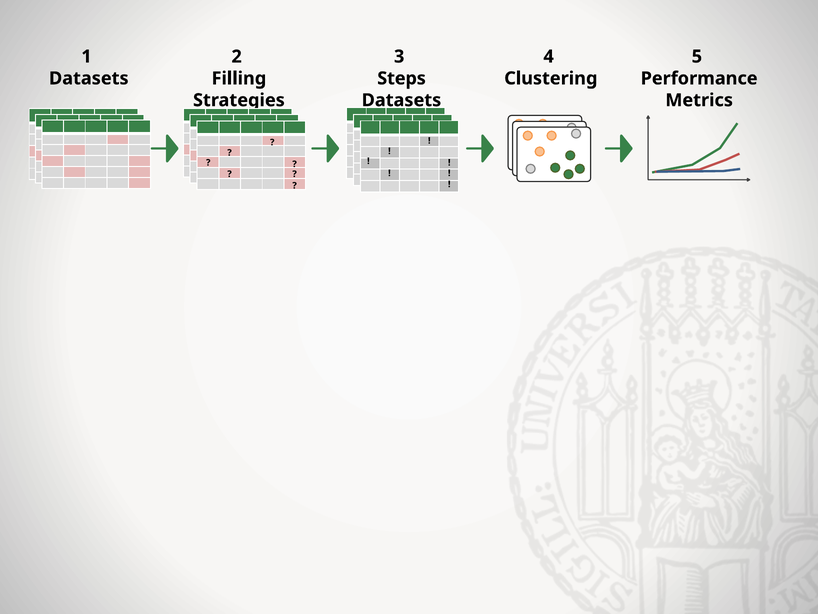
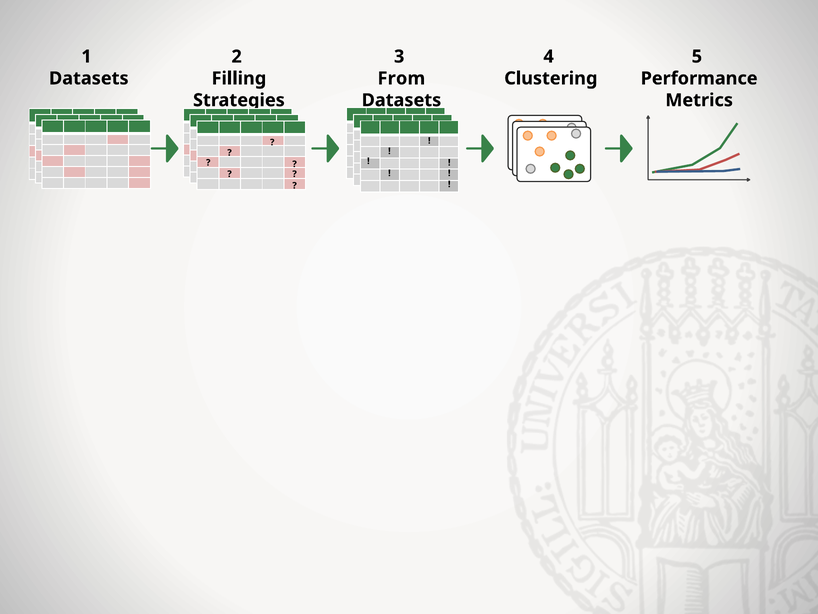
Steps: Steps -> From (401, 78)
